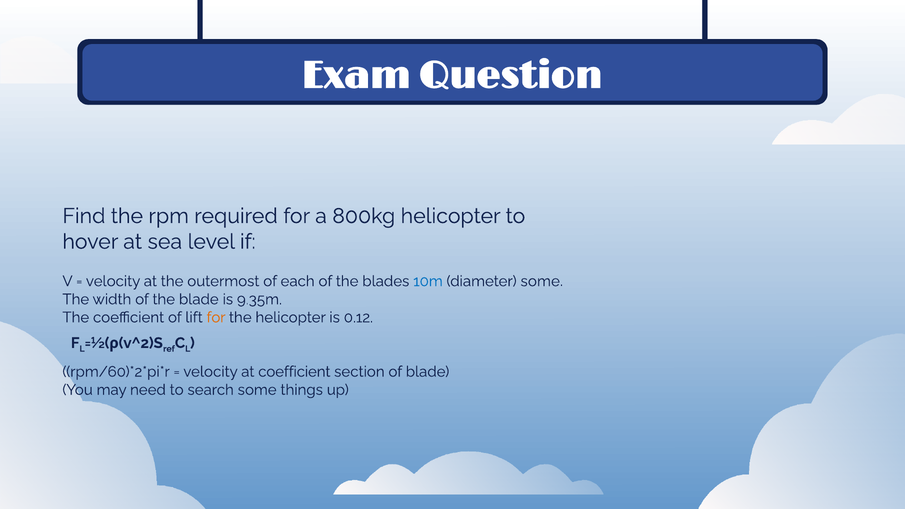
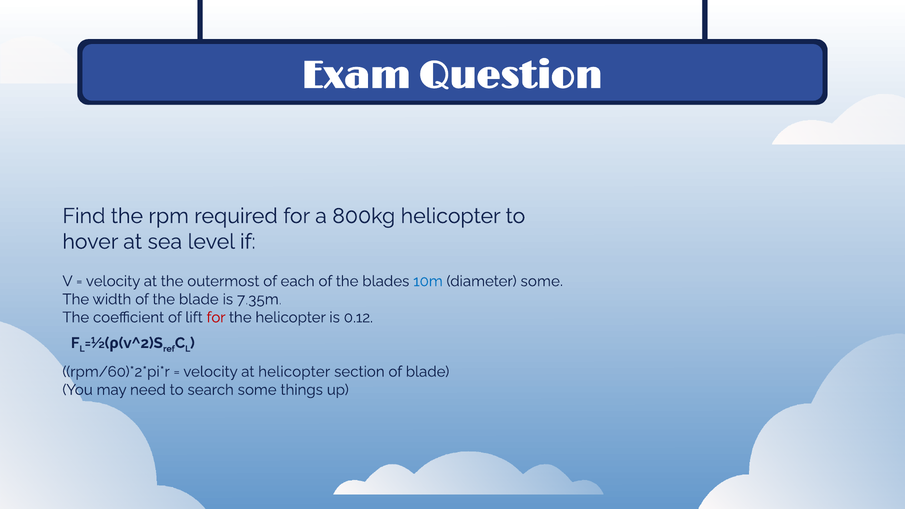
9.35m: 9.35m -> 7.35m (259, 299)
for colour: orange -> red (216, 317)
at coefficient: coefficient -> helicopter (294, 372)
